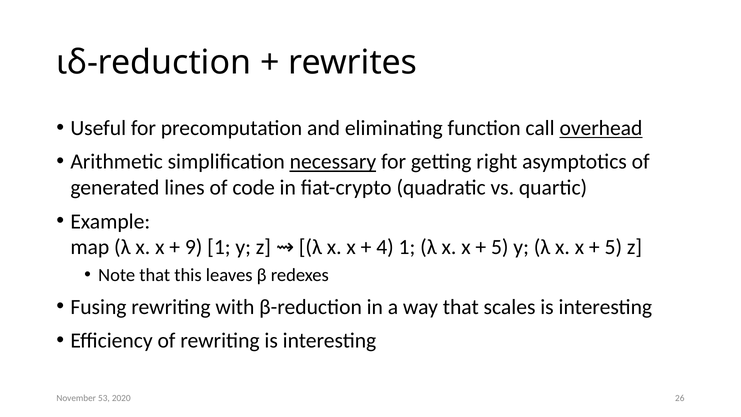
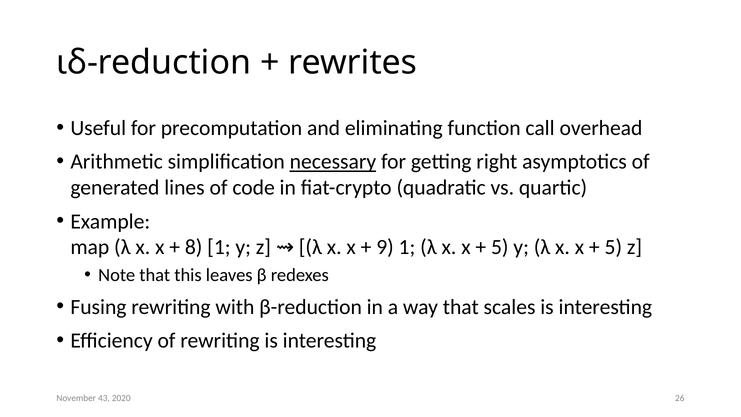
overhead underline: present -> none (601, 128)
4: 4 -> 9 (385, 247)
9: 9 -> 8 (194, 247)
53: 53 -> 43 (104, 398)
